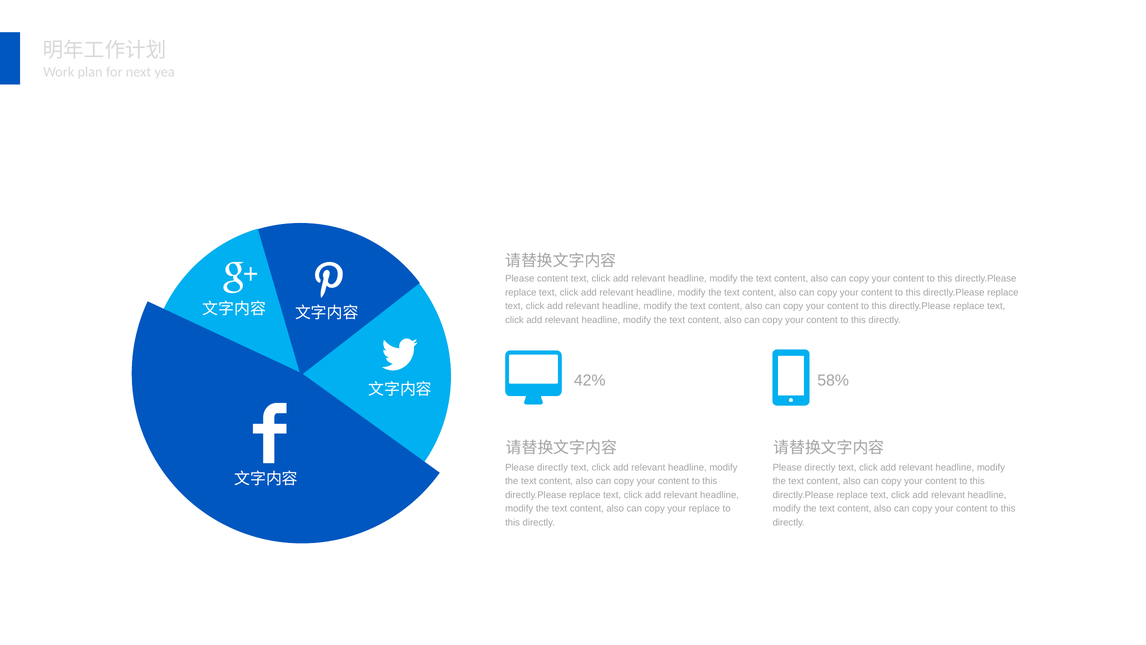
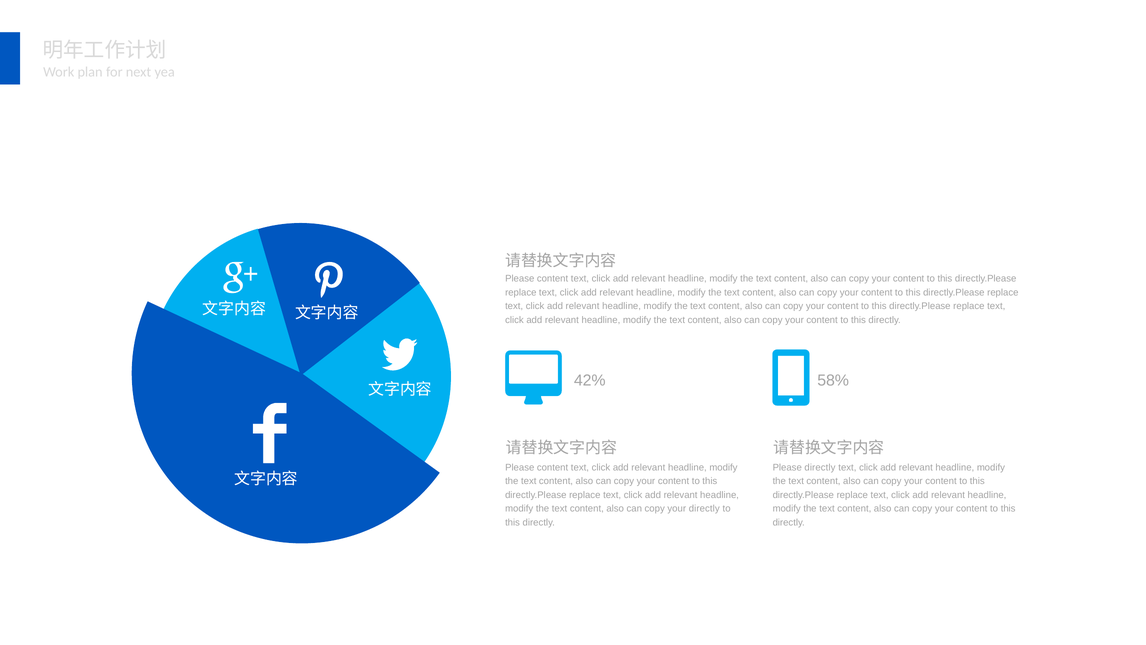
directly: directly -> content (553, 467)
your replace: replace -> directly (704, 508)
